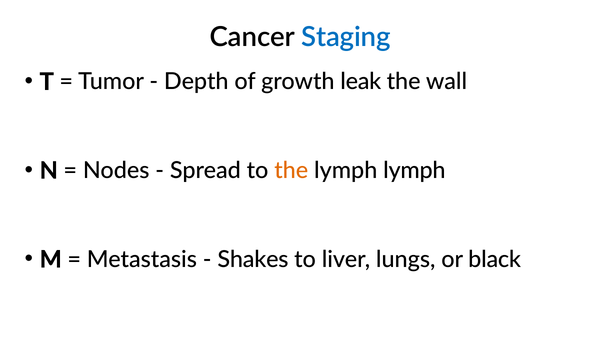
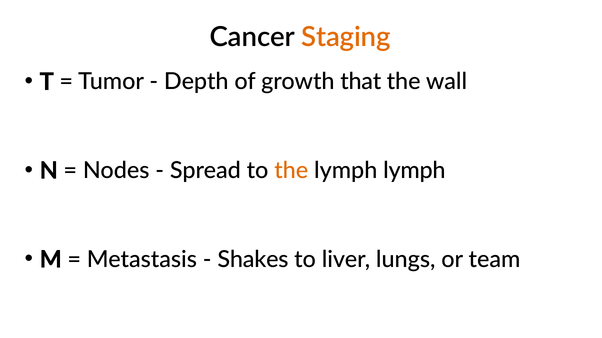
Staging colour: blue -> orange (346, 37)
leak: leak -> that (361, 82)
black: black -> team (494, 260)
